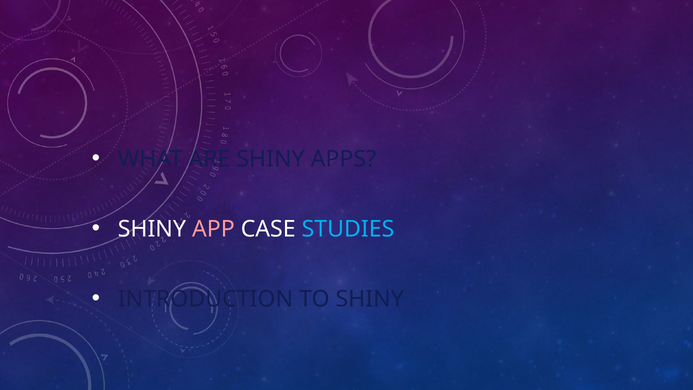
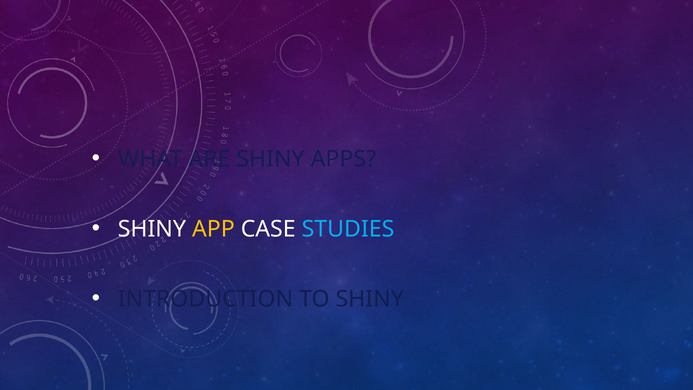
APP colour: pink -> yellow (213, 229)
